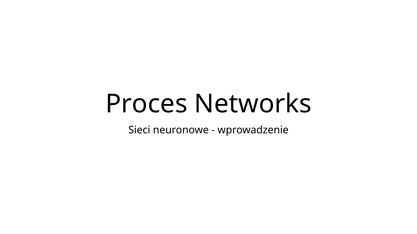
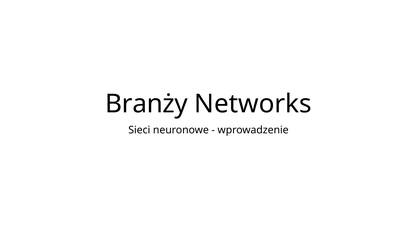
Proces: Proces -> Branży (147, 104)
